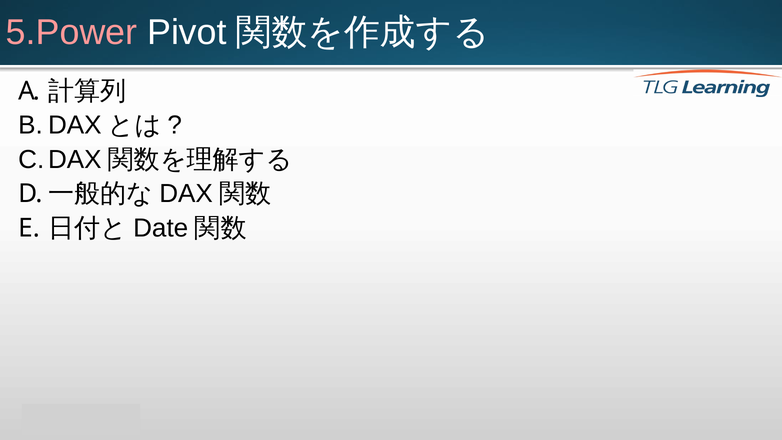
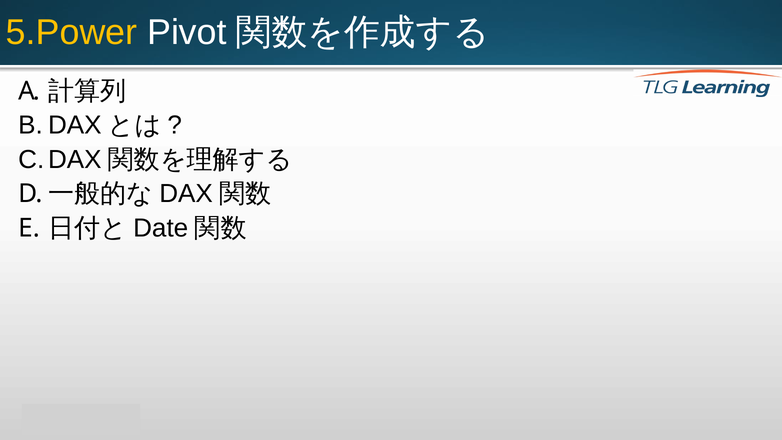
5.Power colour: pink -> yellow (72, 32)
